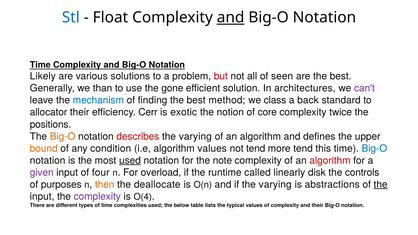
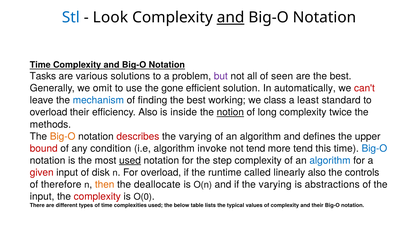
Float: Float -> Look (110, 18)
Likely: Likely -> Tasks (43, 76)
but colour: red -> purple (221, 76)
than: than -> omit (102, 88)
architectures: architectures -> automatically (305, 88)
can't colour: purple -> red (364, 88)
method: method -> working (227, 100)
back: back -> least (308, 100)
allocator: allocator -> overload (49, 112)
efficiency Cerr: Cerr -> Also (148, 112)
exotic: exotic -> inside (184, 112)
notion underline: none -> present (230, 112)
core: core -> long (267, 112)
positions: positions -> methods (50, 124)
bound colour: orange -> red (44, 148)
algorithm values: values -> invoke (212, 148)
note: note -> step (222, 160)
algorithm colour: red -> blue (330, 160)
given colour: purple -> red (42, 173)
four: four -> disk (101, 173)
linearly disk: disk -> also (317, 173)
purposes: purposes -> therefore (61, 185)
the underline: present -> none (381, 185)
complexity colour: purple -> red (97, 197)
O(4: O(4 -> O(0 (143, 197)
